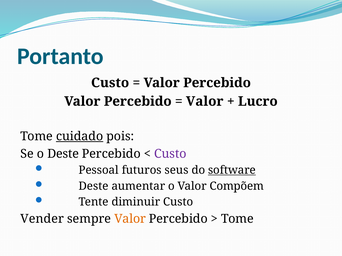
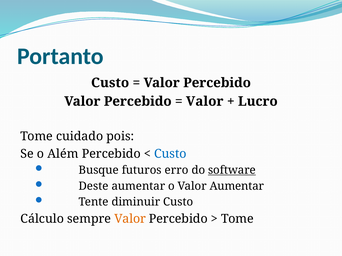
cuidado underline: present -> none (80, 137)
o Deste: Deste -> Além (63, 154)
Custo colour: purple -> blue (170, 154)
Pessoal: Pessoal -> Busque (99, 170)
seus: seus -> erro (177, 170)
Valor Compõem: Compõem -> Aumentar (237, 186)
Vender: Vender -> Cálculo (42, 219)
